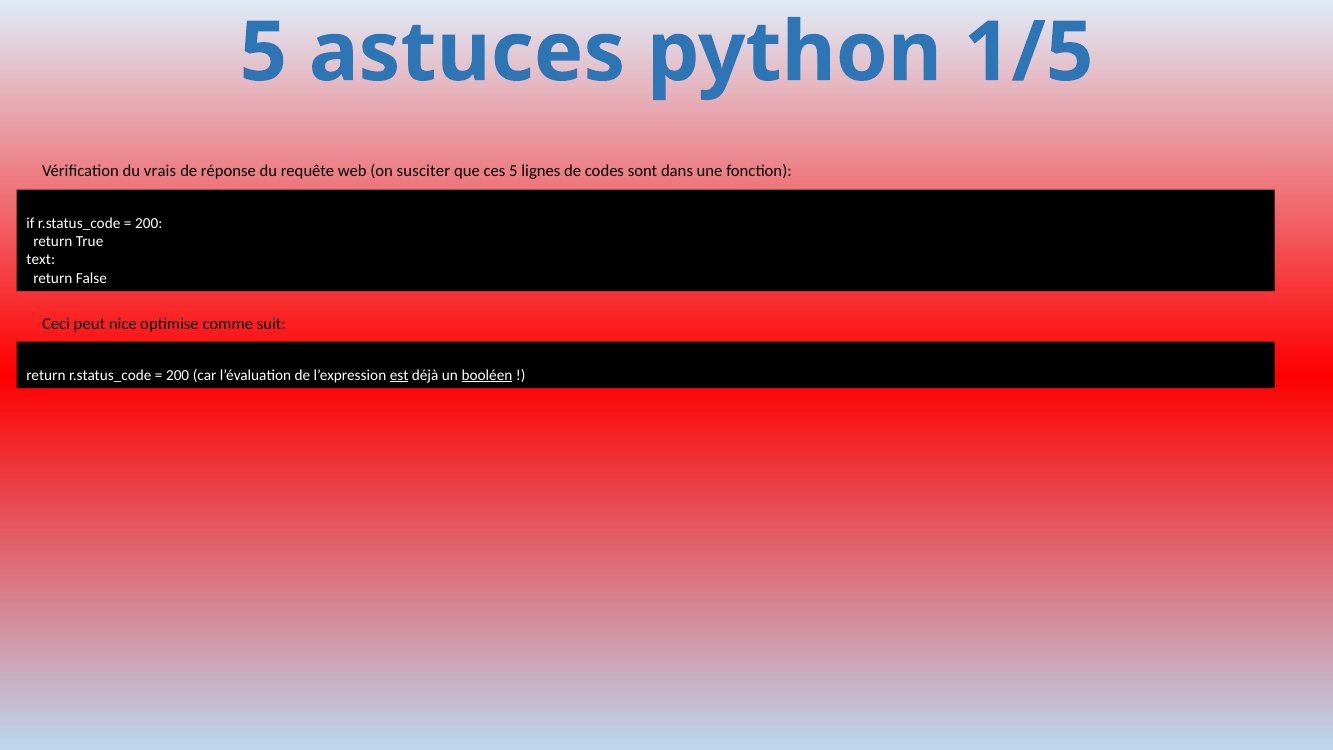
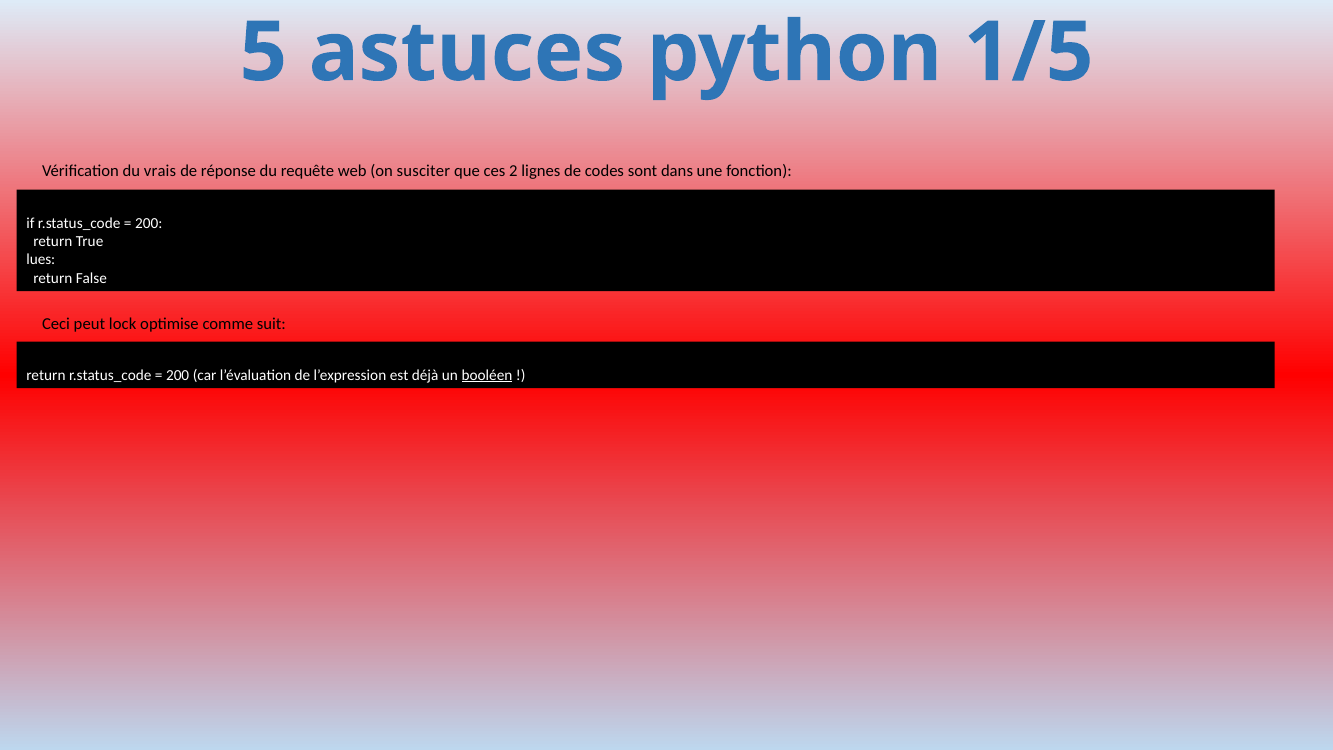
ces 5: 5 -> 2 (513, 171)
text: text -> lues (41, 260)
nice: nice -> lock (123, 324)
est underline: present -> none (399, 375)
